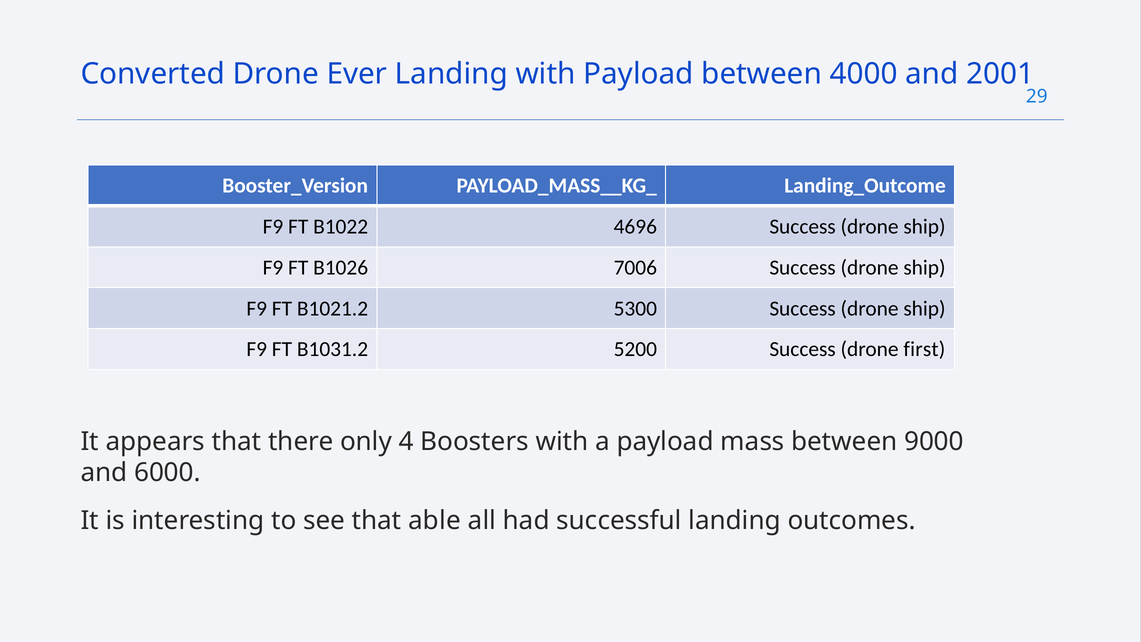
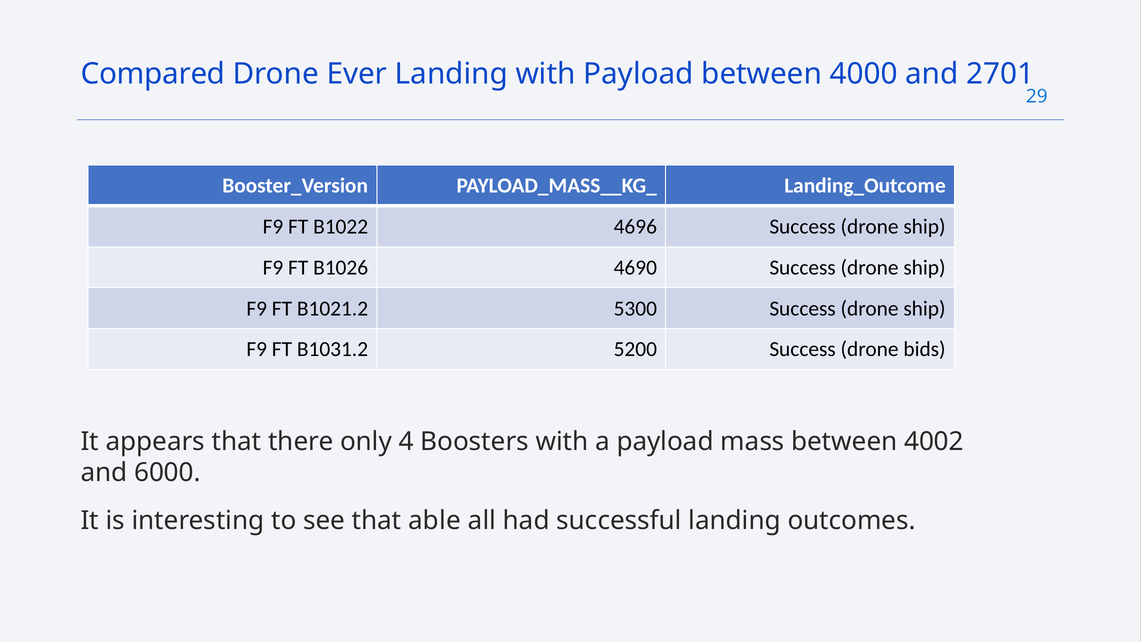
Converted: Converted -> Compared (153, 74)
2001: 2001 -> 2701 (1000, 74)
7006: 7006 -> 4690 (635, 267)
first: first -> bids (924, 349)
9000: 9000 -> 4002 (934, 441)
